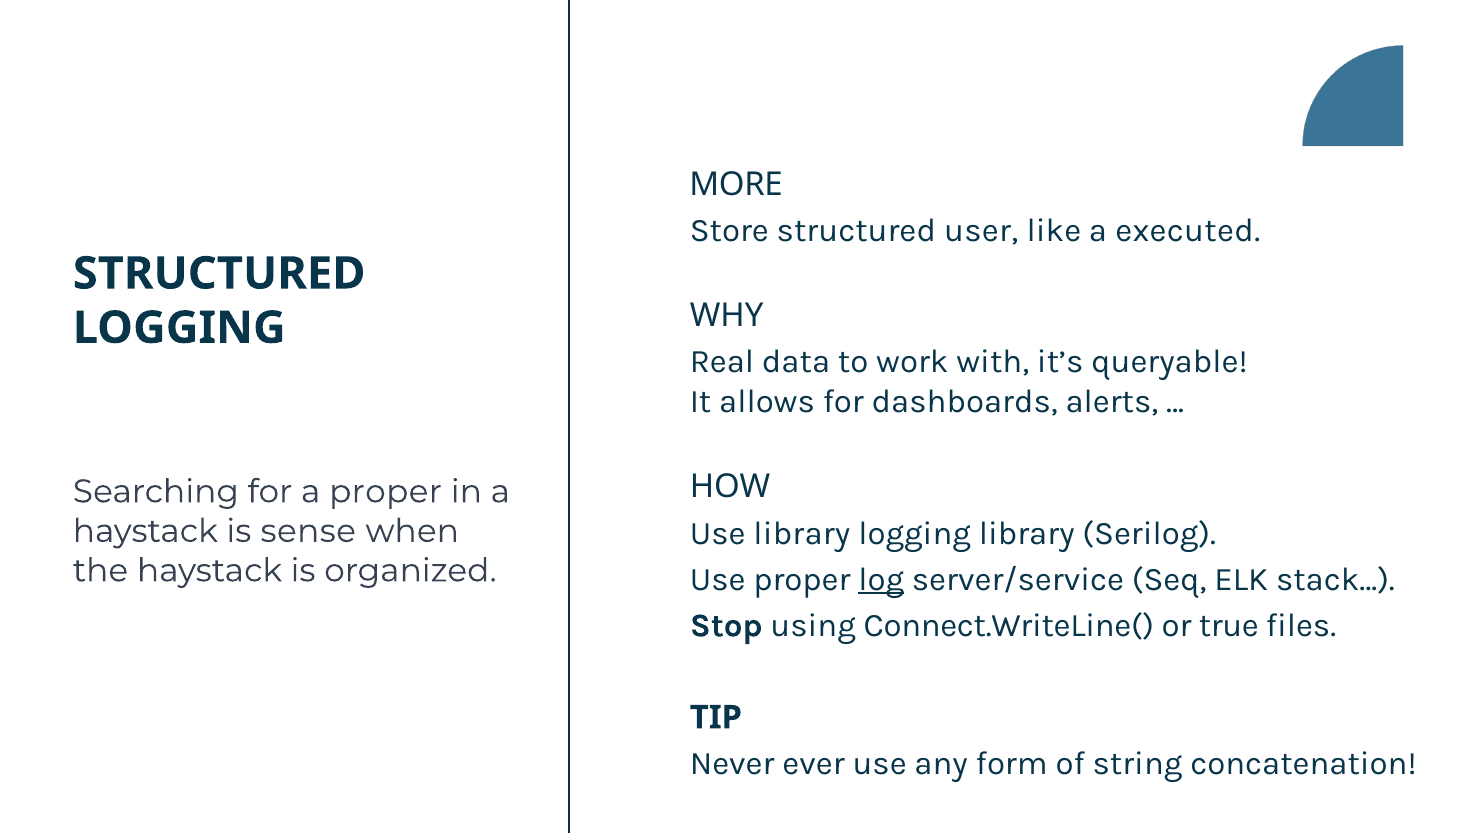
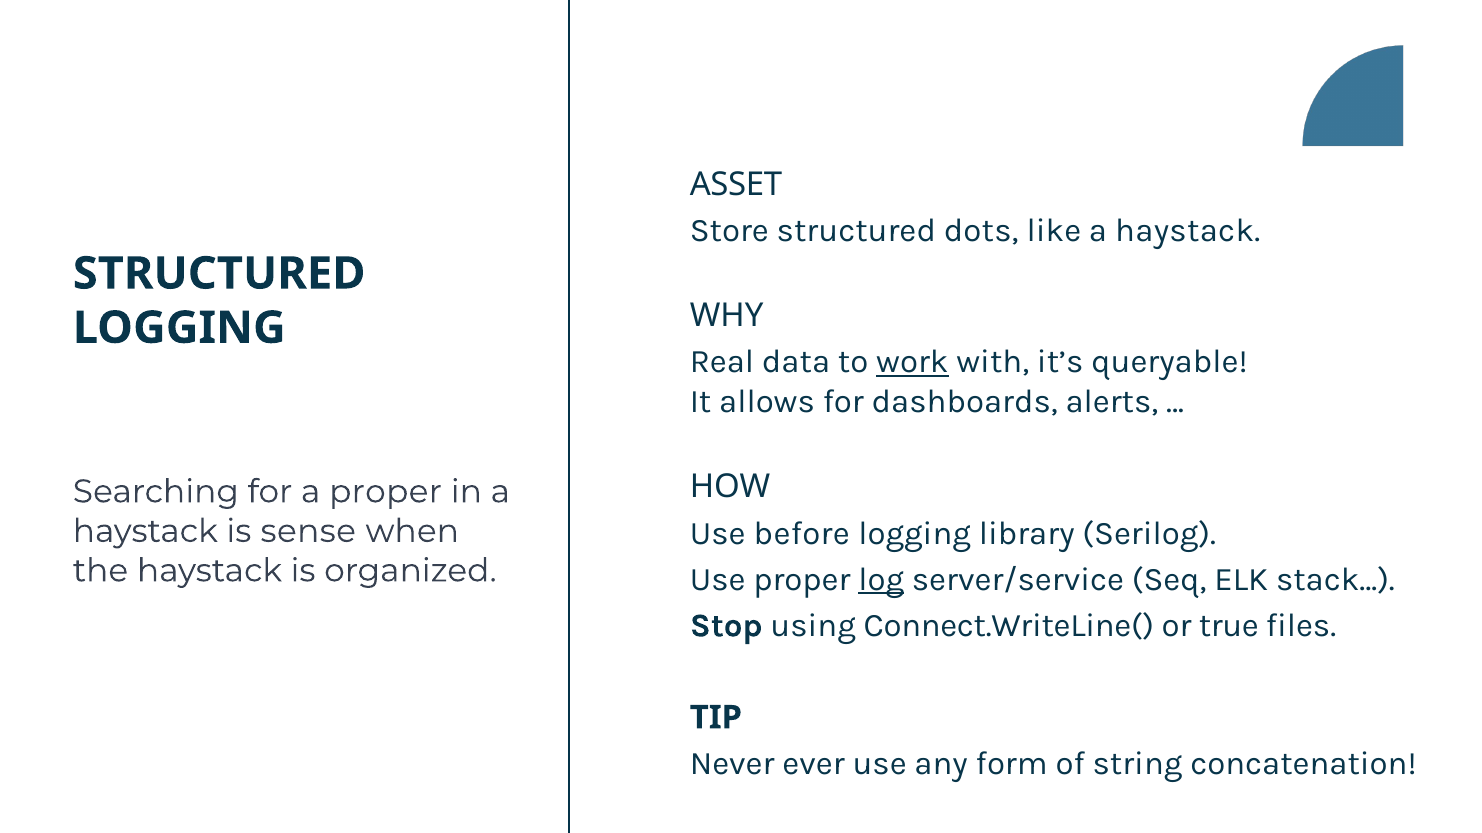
MORE: MORE -> ASSET (736, 184)
user: user -> dots (981, 231)
like a executed: executed -> haystack (1188, 231)
work underline: none -> present (912, 362)
Use library: library -> before (802, 534)
